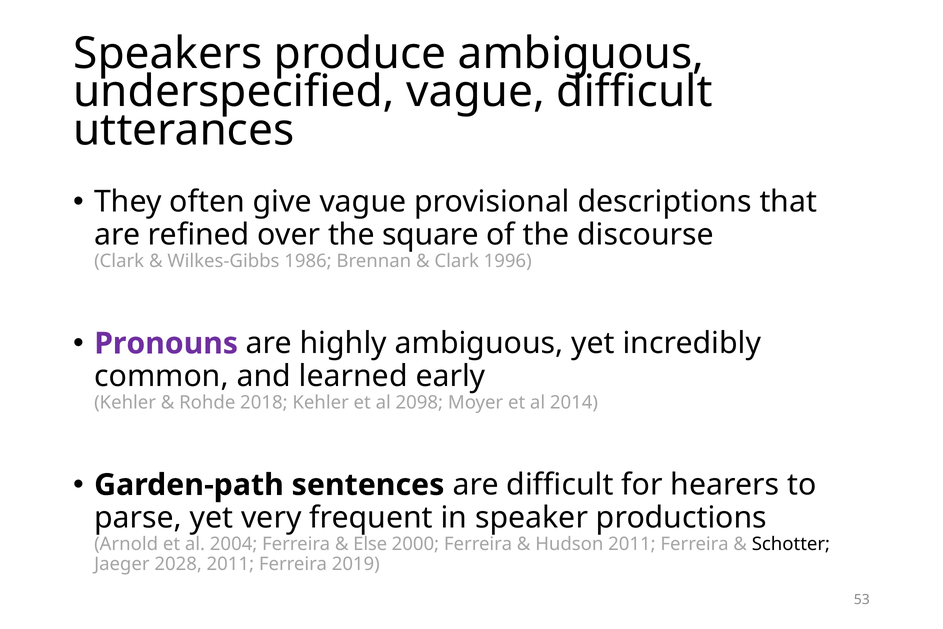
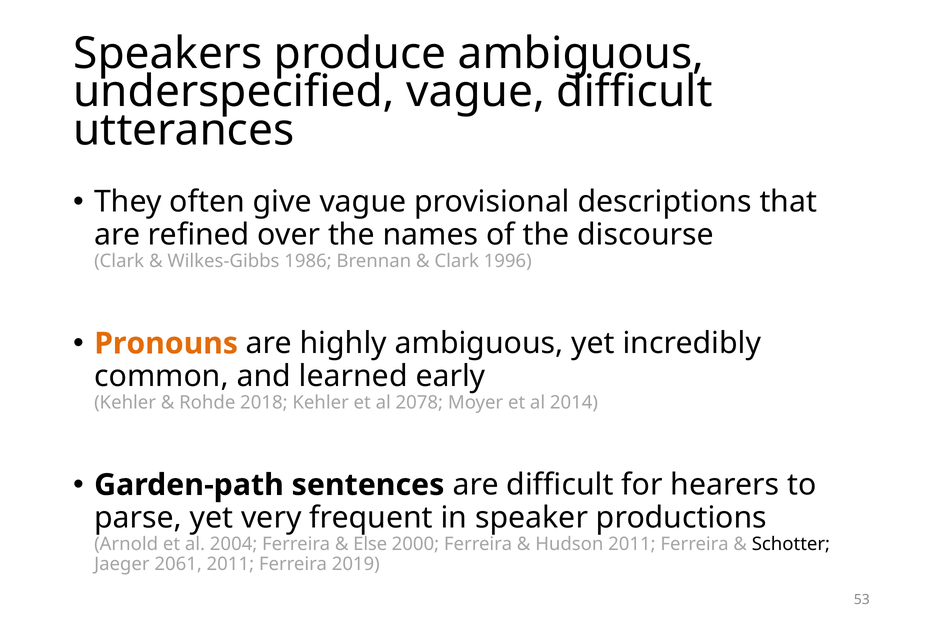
square: square -> names (430, 235)
Pronouns colour: purple -> orange (166, 343)
2098: 2098 -> 2078 (419, 402)
2028: 2028 -> 2061 (178, 564)
